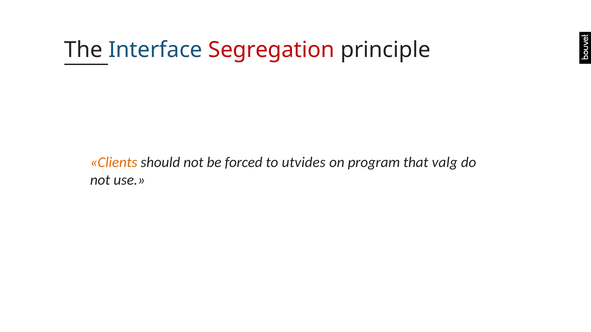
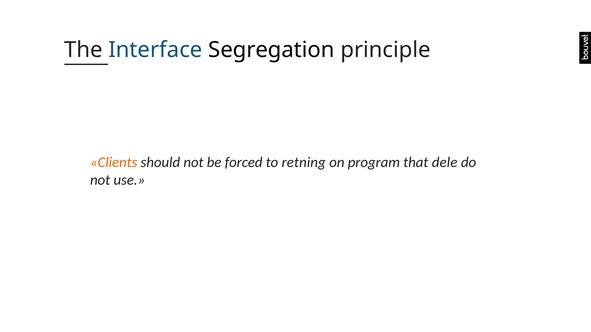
Segregation colour: red -> black (271, 50)
utvides: utvides -> retning (304, 162)
valg: valg -> dele (445, 162)
